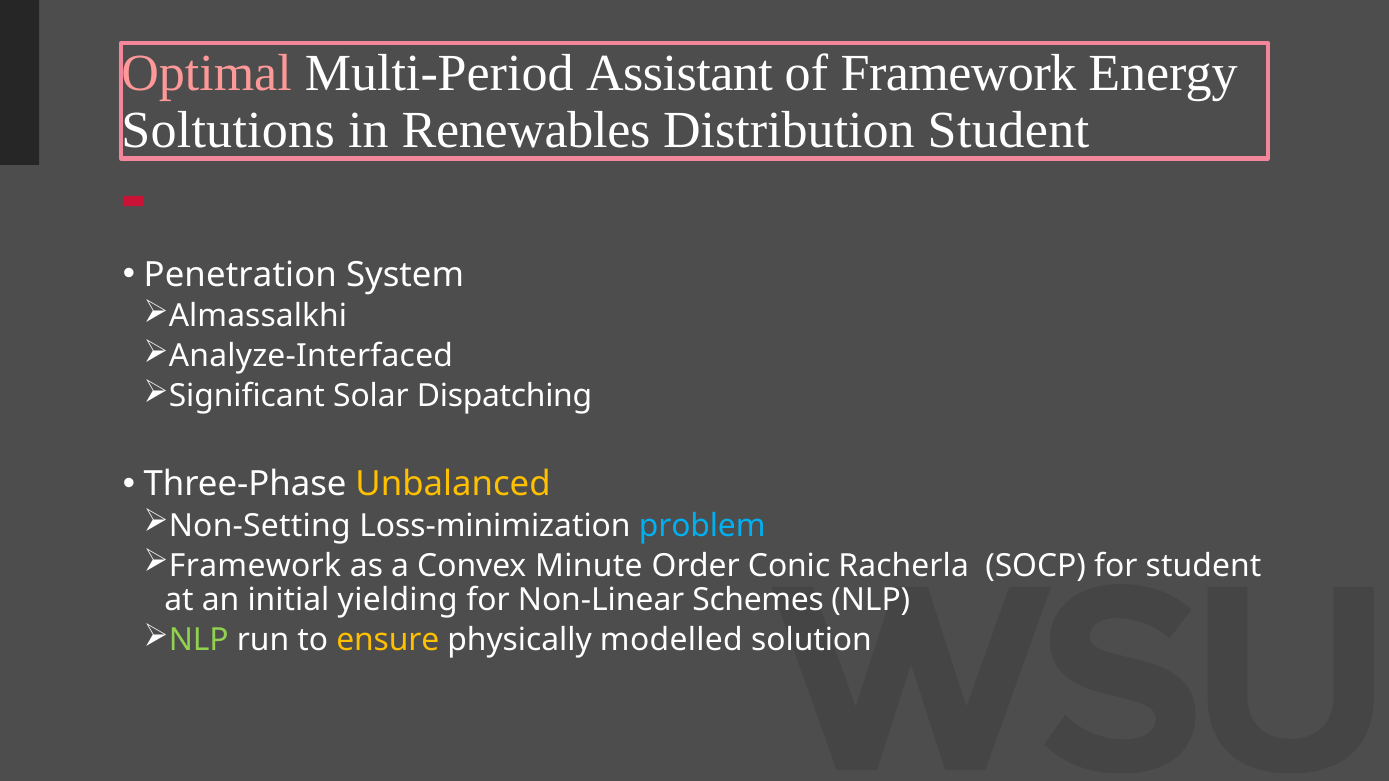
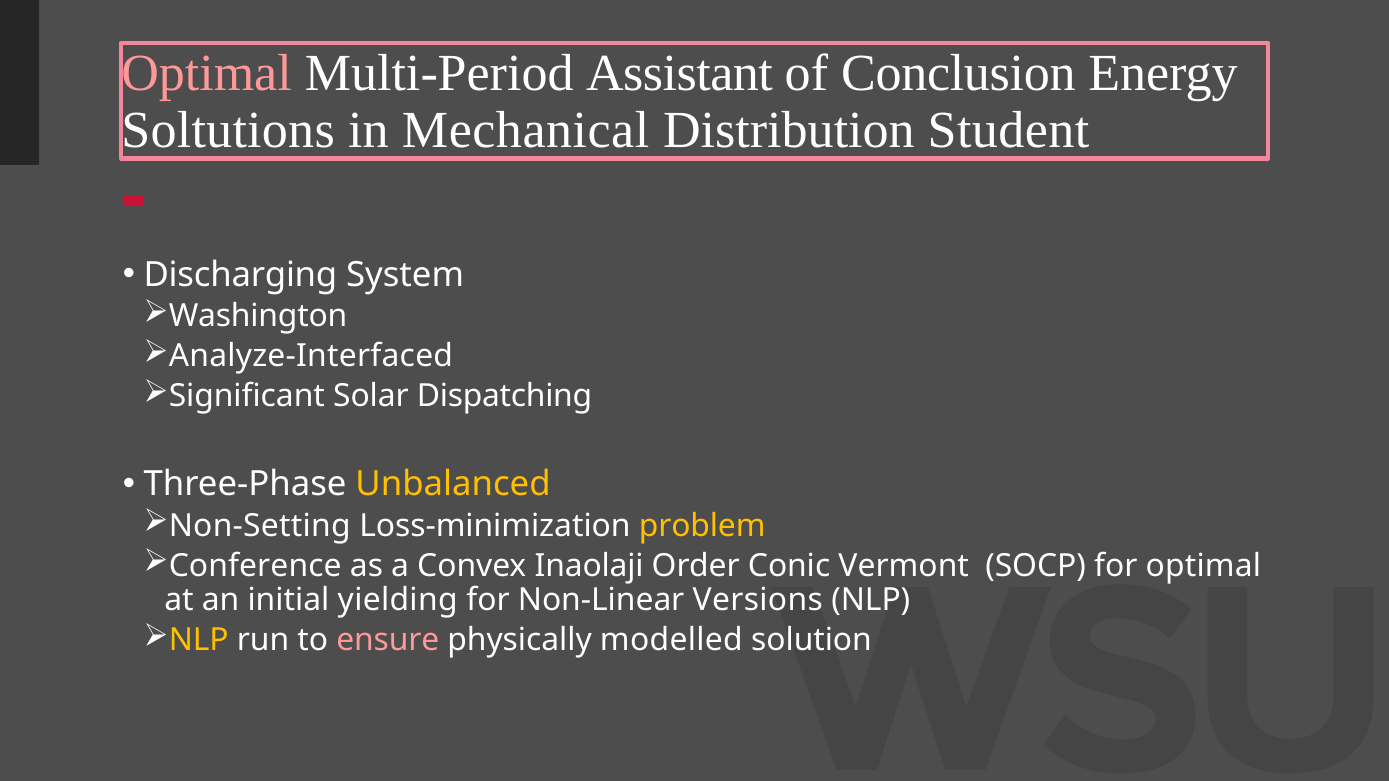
of Framework: Framework -> Conclusion (958, 74)
Renewables: Renewables -> Mechanical (526, 130)
Penetration: Penetration -> Discharging (240, 275)
Almassalkhi: Almassalkhi -> Washington (258, 316)
problem colour: light blue -> yellow (702, 526)
Framework: Framework -> Conference (255, 566)
Minute: Minute -> Inaolaji (589, 566)
Racherla: Racherla -> Vermont (904, 566)
for student: student -> optimal (1203, 566)
Schemes: Schemes -> Versions (758, 600)
NLP colour: light green -> yellow (199, 640)
ensure colour: yellow -> pink (388, 640)
